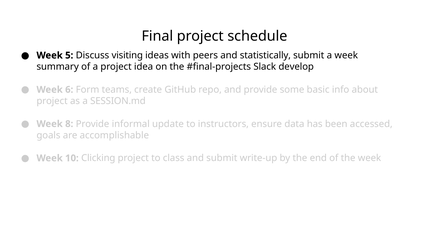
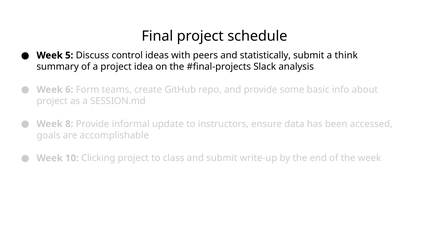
visiting: visiting -> control (127, 55)
a week: week -> think (346, 55)
develop: develop -> analysis (296, 67)
